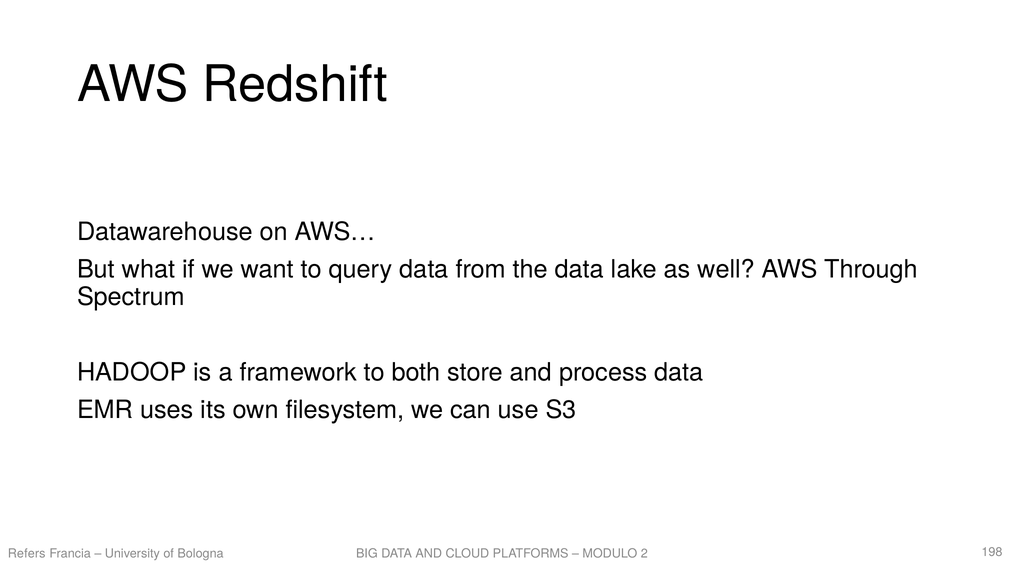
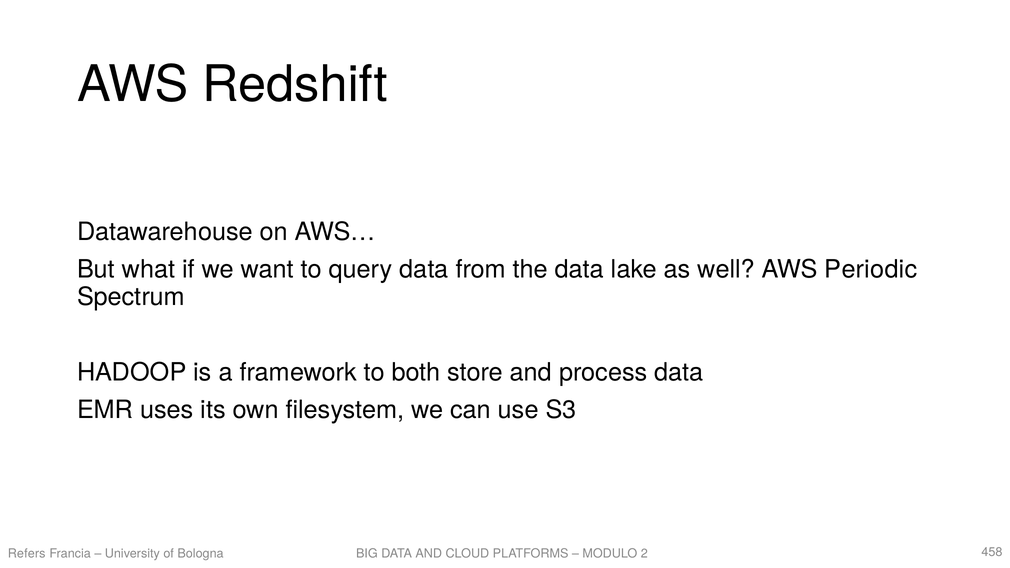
Through: Through -> Periodic (871, 270)
198: 198 -> 458 (992, 552)
